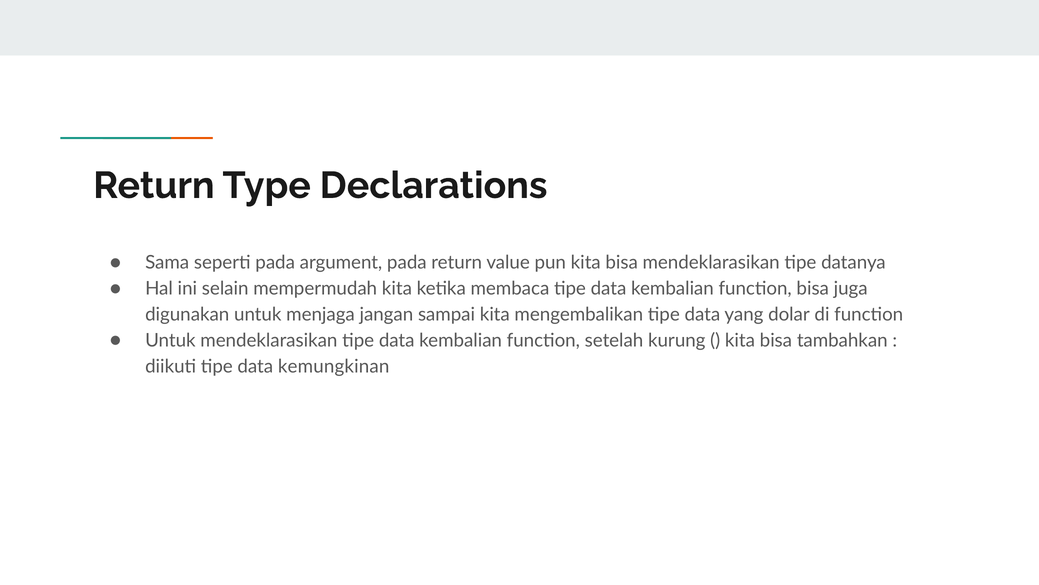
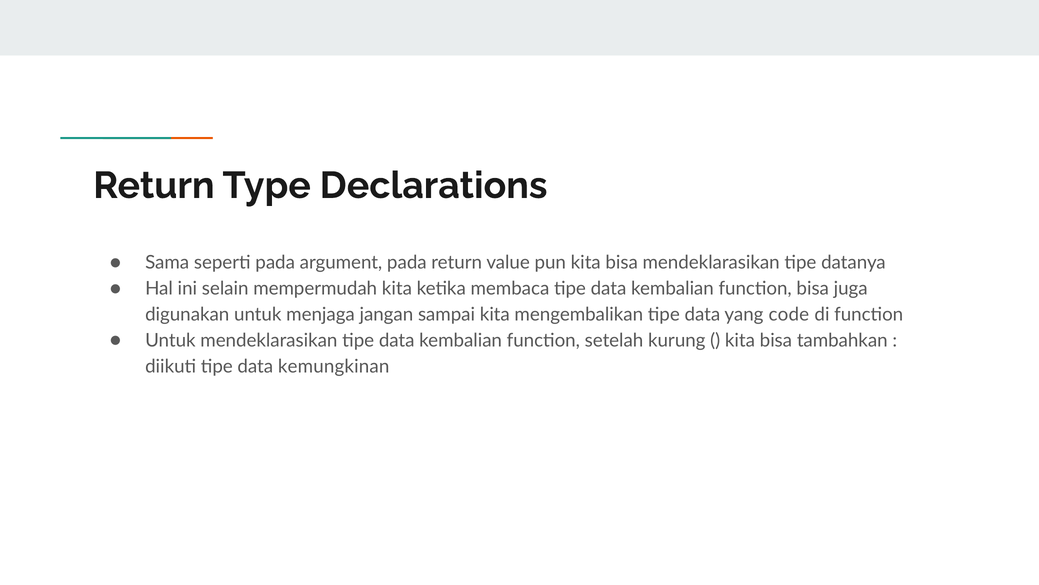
dolar: dolar -> code (789, 314)
